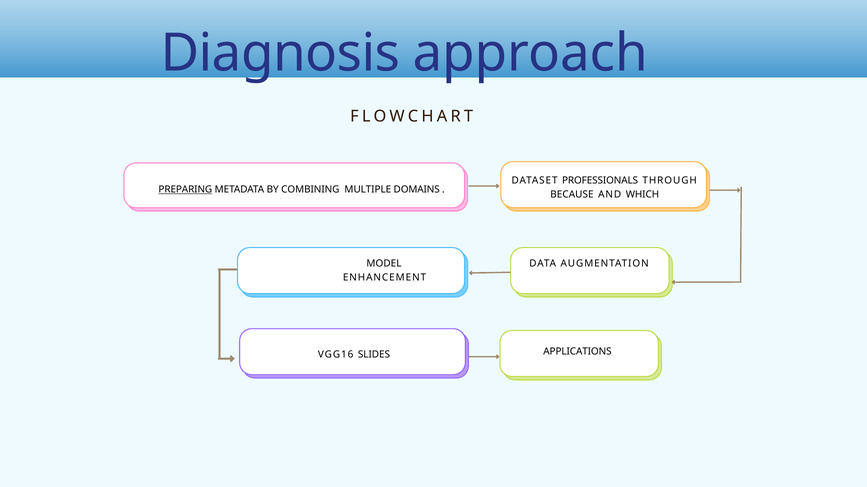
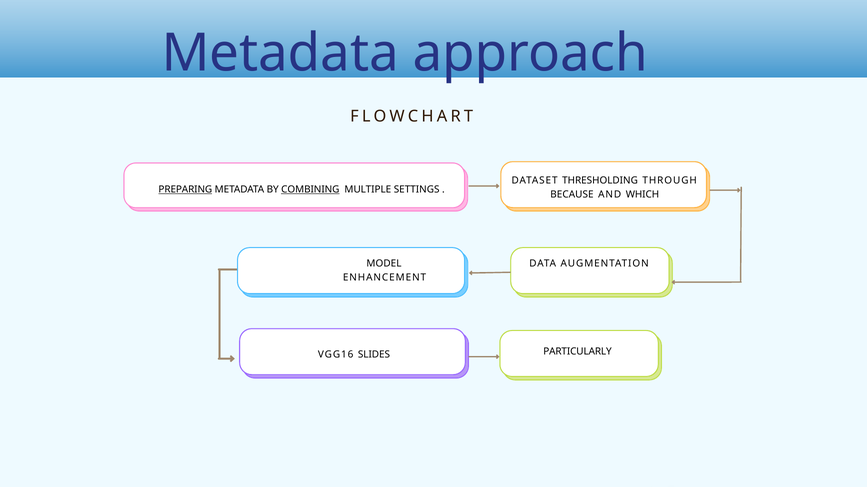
Diagnosis: Diagnosis -> Metadata (280, 53)
PROFESSIONALS: PROFESSIONALS -> THRESHOLDING (600, 181)
COMBINING underline: none -> present (310, 190)
DOMAINS: DOMAINS -> SETTINGS (417, 190)
APPLICATIONS: APPLICATIONS -> PARTICULARLY (577, 352)
